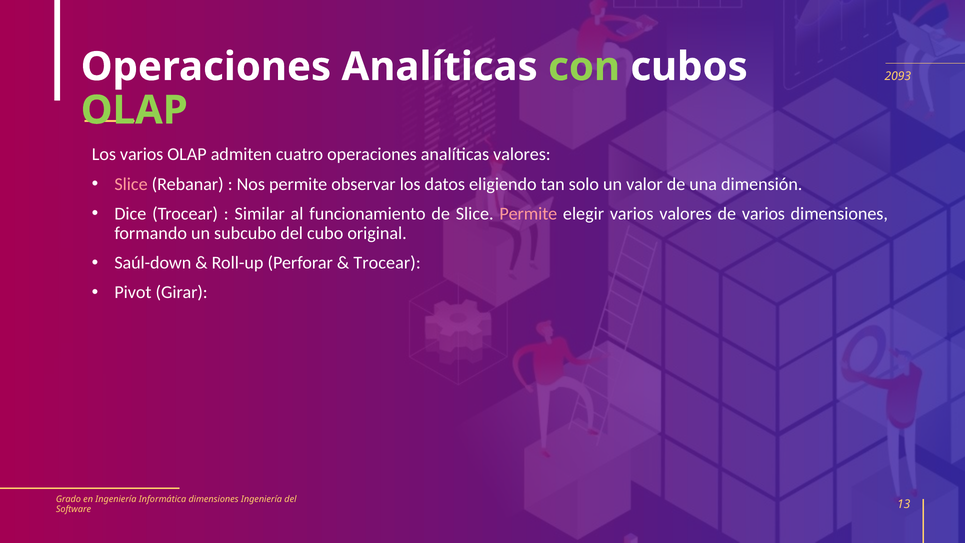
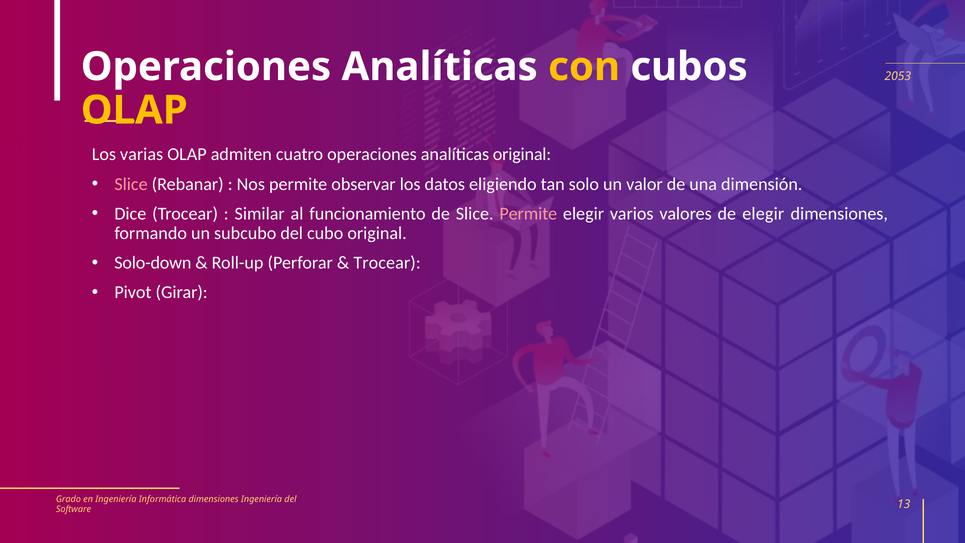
con colour: light green -> yellow (584, 67)
2093: 2093 -> 2053 (898, 76)
OLAP colour: light green -> yellow (134, 110)
Los varios: varios -> varias (142, 154)
analíticas valores: valores -> original (522, 154)
de varios: varios -> elegir (763, 214)
Saúl-down: Saúl-down -> Solo-down (153, 263)
